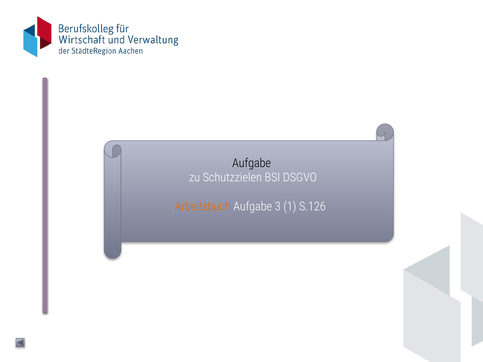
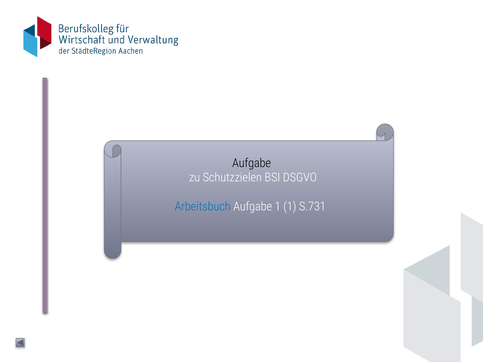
Arbeitsbuch colour: orange -> blue (203, 207)
Aufgabe 3: 3 -> 1 (278, 207)
S.126: S.126 -> S.731 (312, 207)
